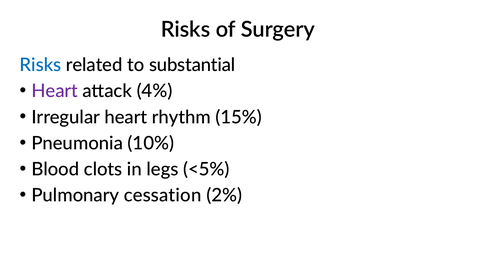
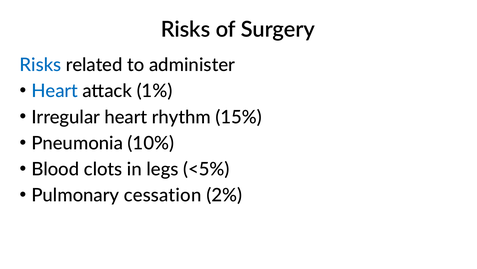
substantial: substantial -> administer (192, 65)
Heart colour: purple -> blue (55, 91)
4%: 4% -> 1% (155, 91)
